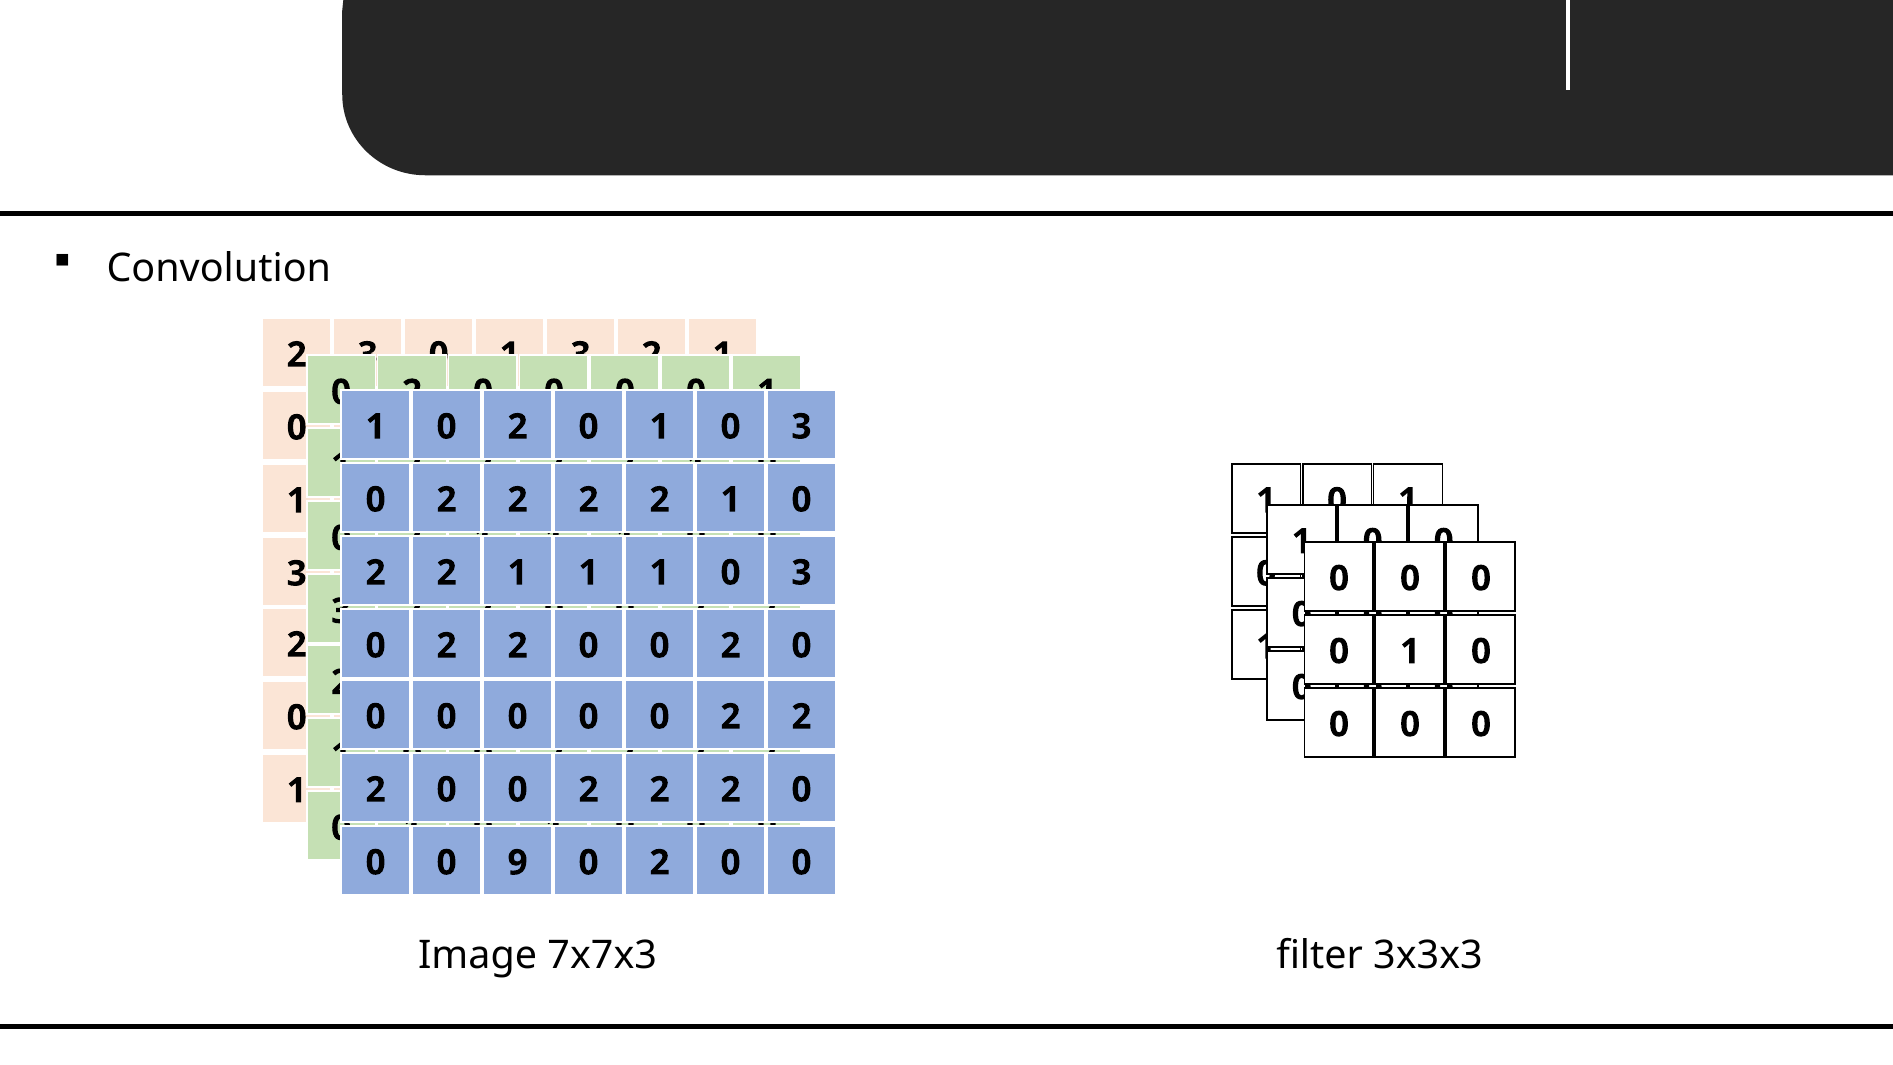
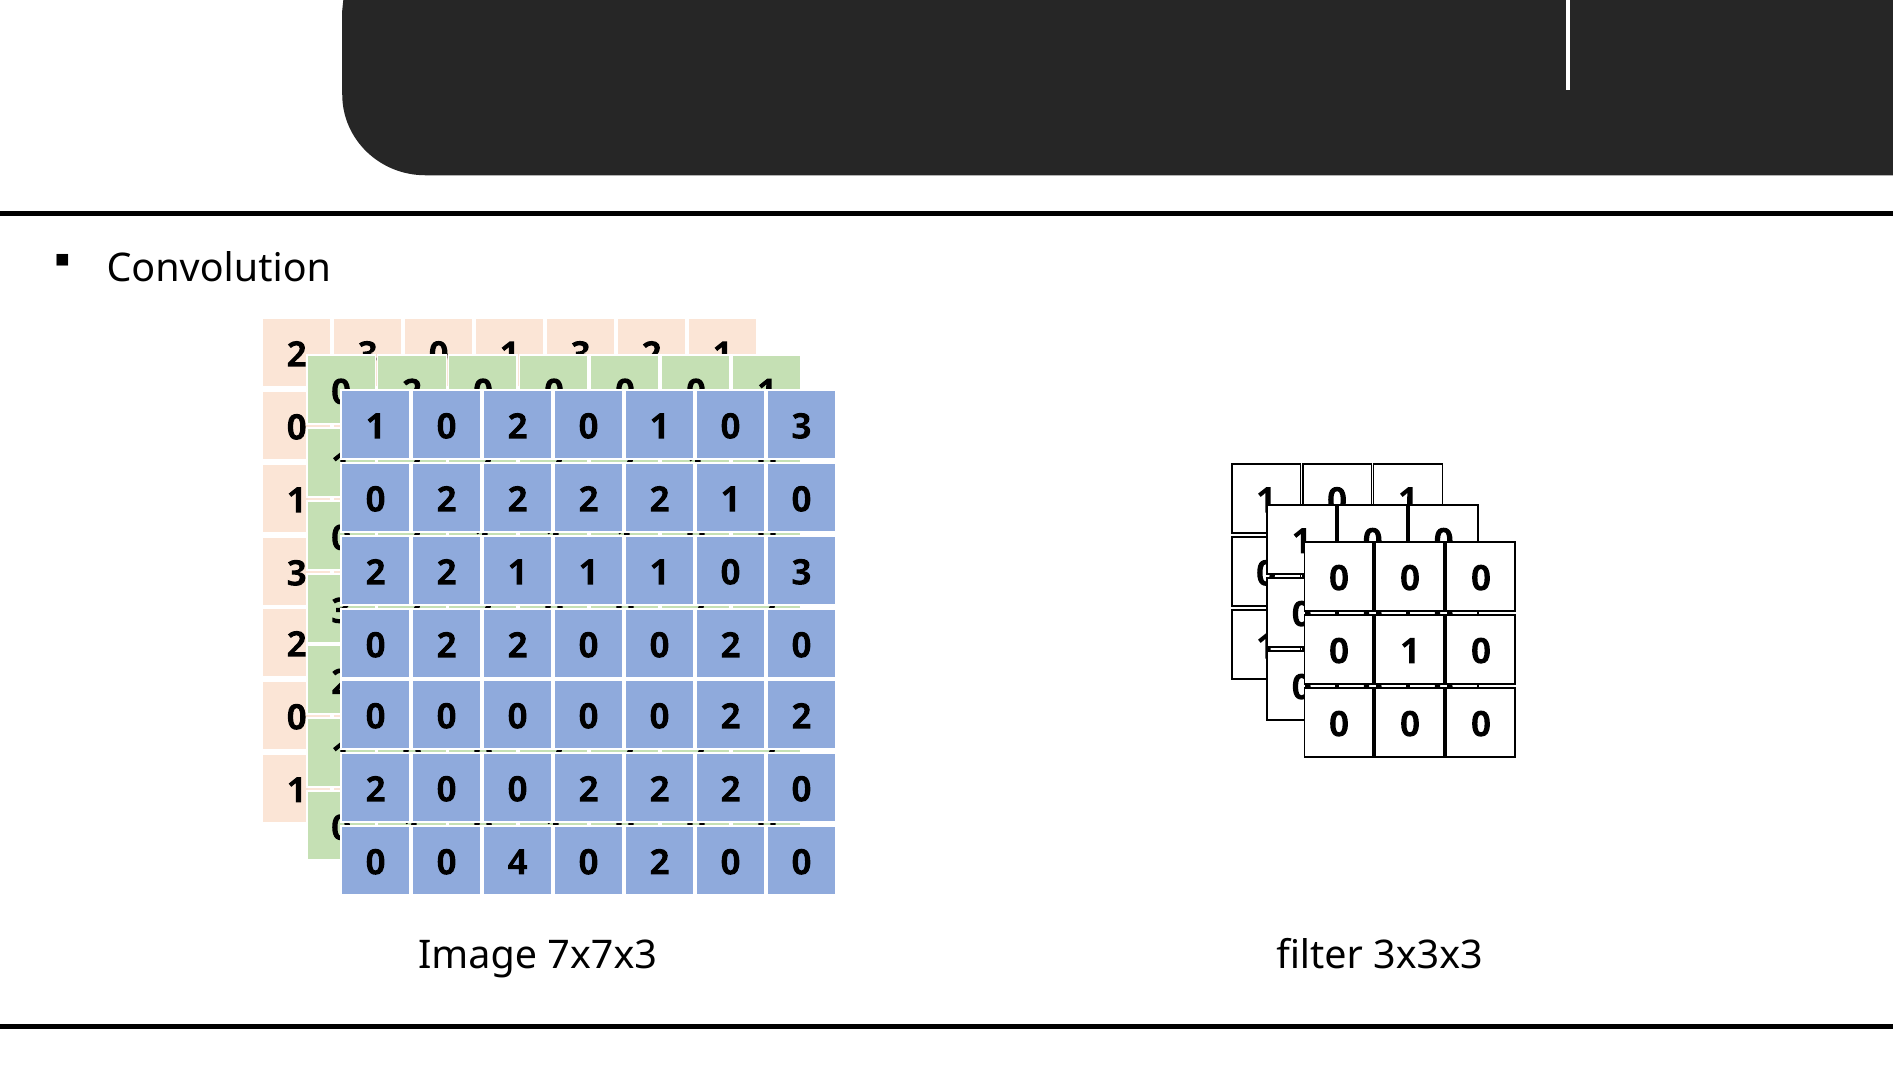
9: 9 -> 4 (518, 863)
